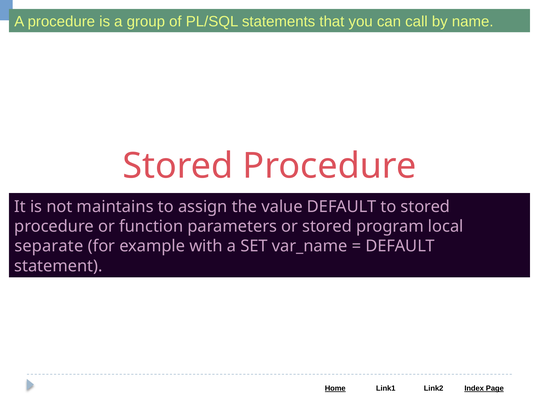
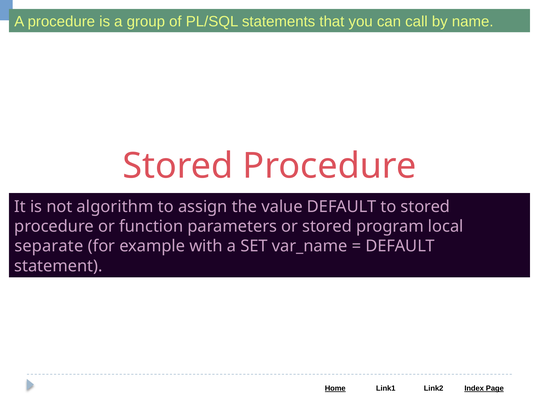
maintains: maintains -> algorithm (115, 207)
